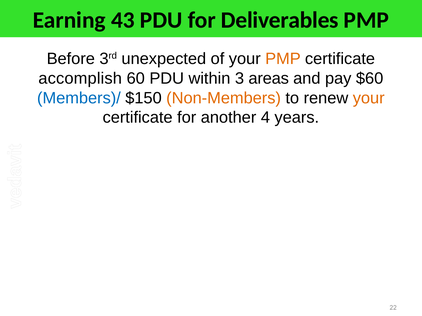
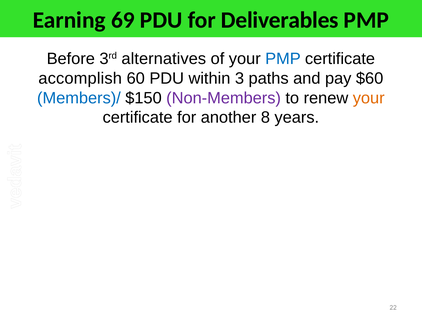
43: 43 -> 69 (123, 20)
unexpected: unexpected -> alternatives (164, 59)
PMP colour: orange -> blue (283, 59)
areas: areas -> paths (269, 78)
Non-Members colour: orange -> purple (224, 98)
4: 4 -> 8 (265, 118)
